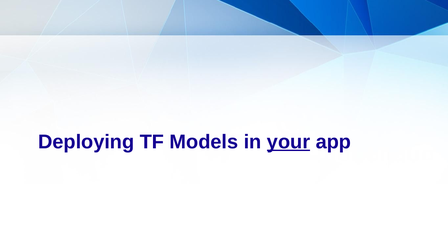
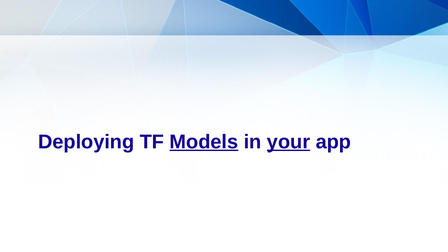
Models underline: none -> present (204, 142)
